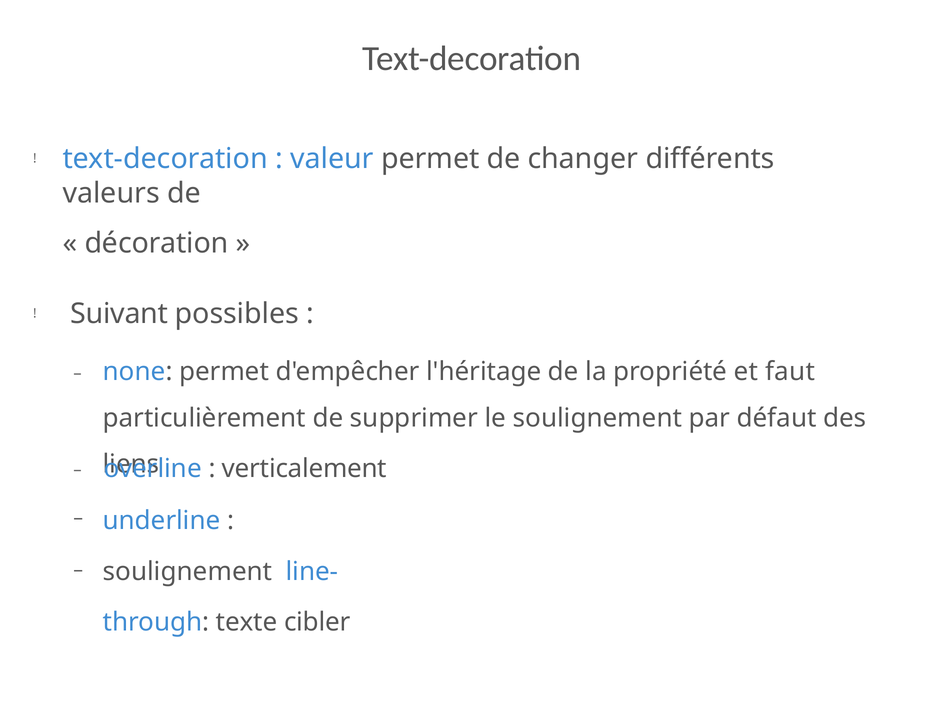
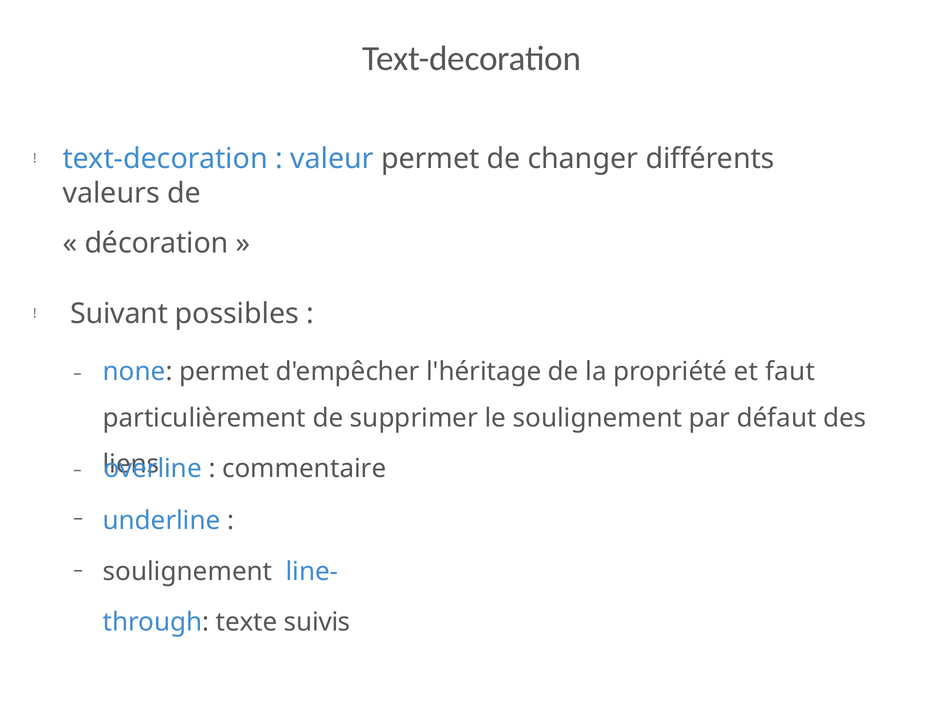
verticalement: verticalement -> commentaire (304, 468)
cibler: cibler -> suivis (317, 622)
